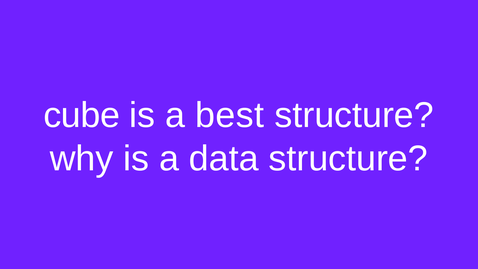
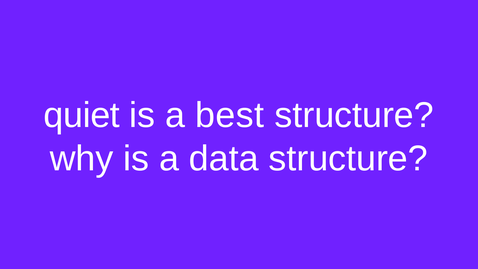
cube: cube -> quiet (82, 115)
